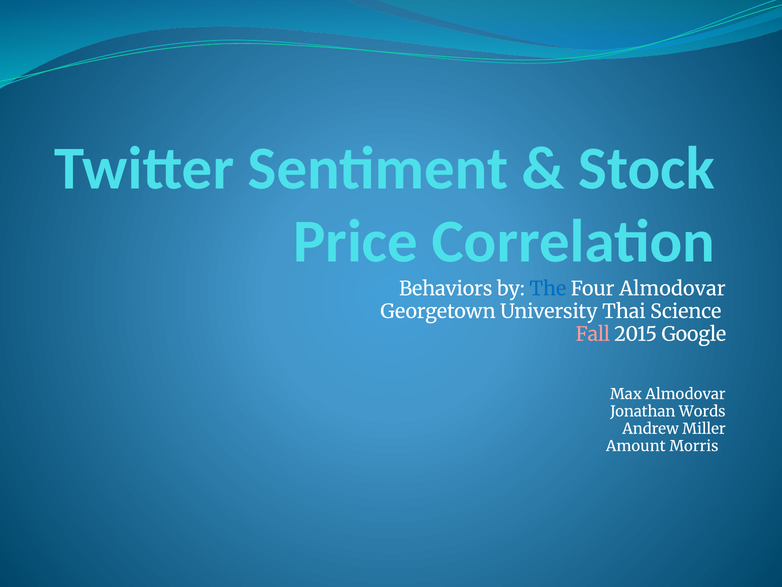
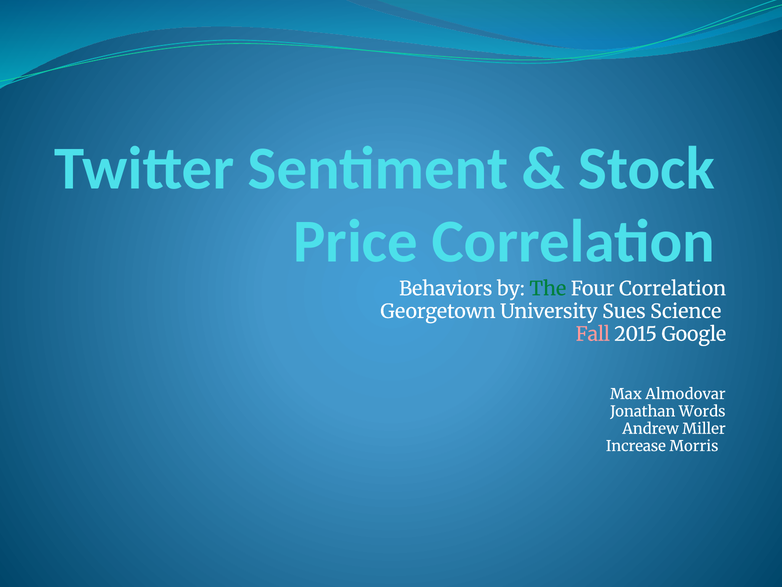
The colour: blue -> green (548, 289)
Four Almodovar: Almodovar -> Correlation (673, 289)
Thai: Thai -> Sues (624, 311)
Amount: Amount -> Increase (636, 446)
